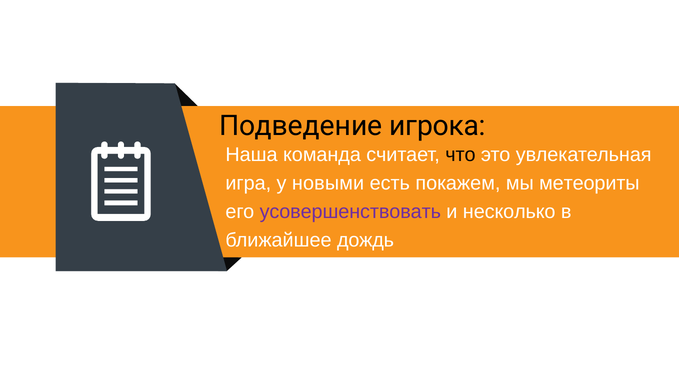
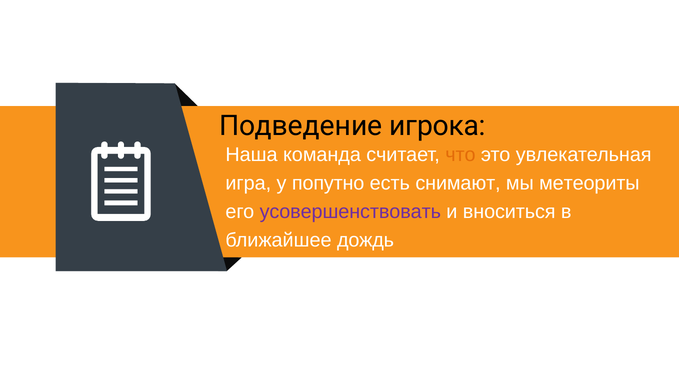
что colour: black -> orange (460, 155)
новыми: новыми -> попутно (328, 183)
покажем: покажем -> снимают (458, 183)
несколько: несколько -> вноситься (509, 212)
